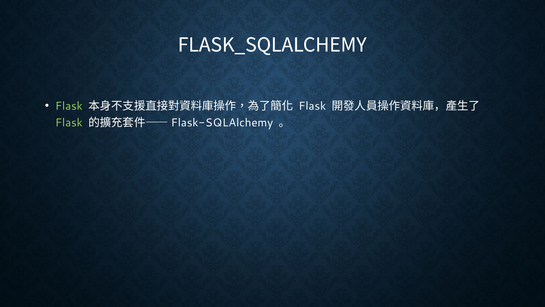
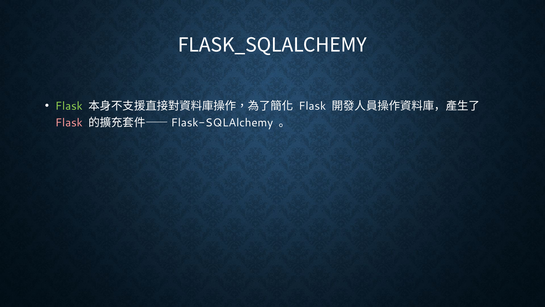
Flask colour: light green -> pink (69, 122)
